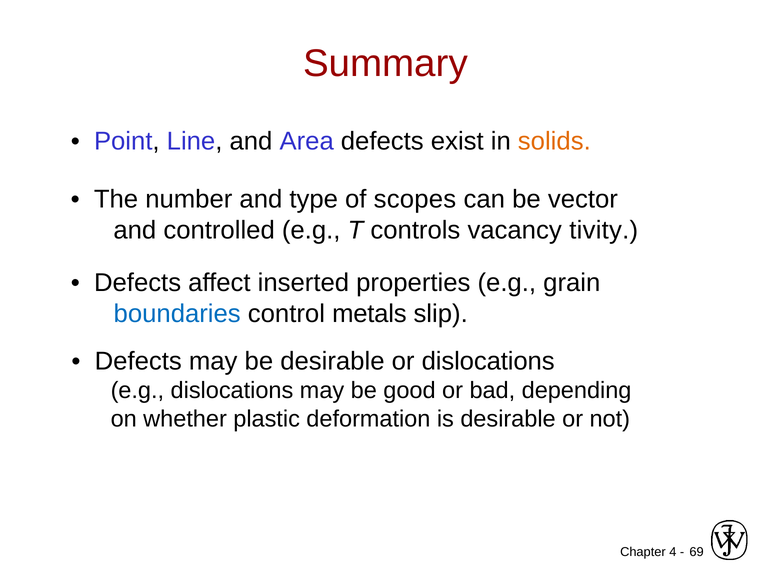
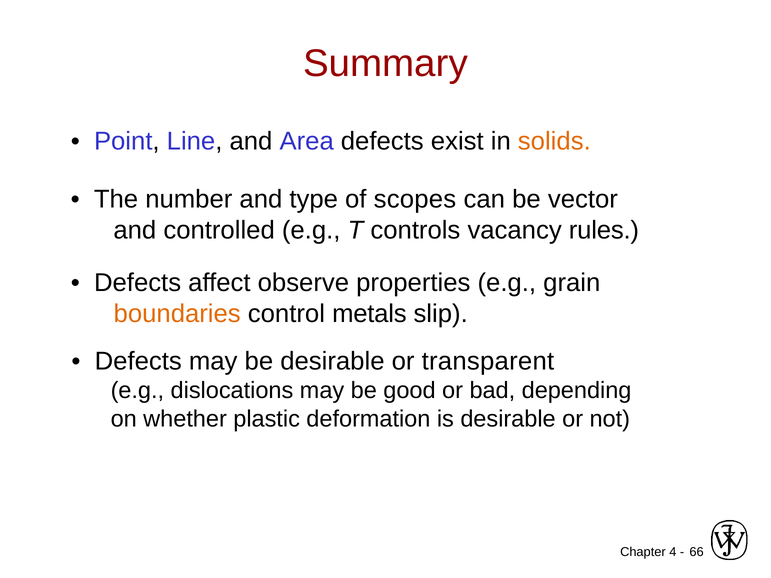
tivity: tivity -> rules (604, 230)
inserted: inserted -> observe (303, 283)
boundaries colour: blue -> orange (177, 314)
or dislocations: dislocations -> transparent (488, 361)
69: 69 -> 66 (697, 552)
